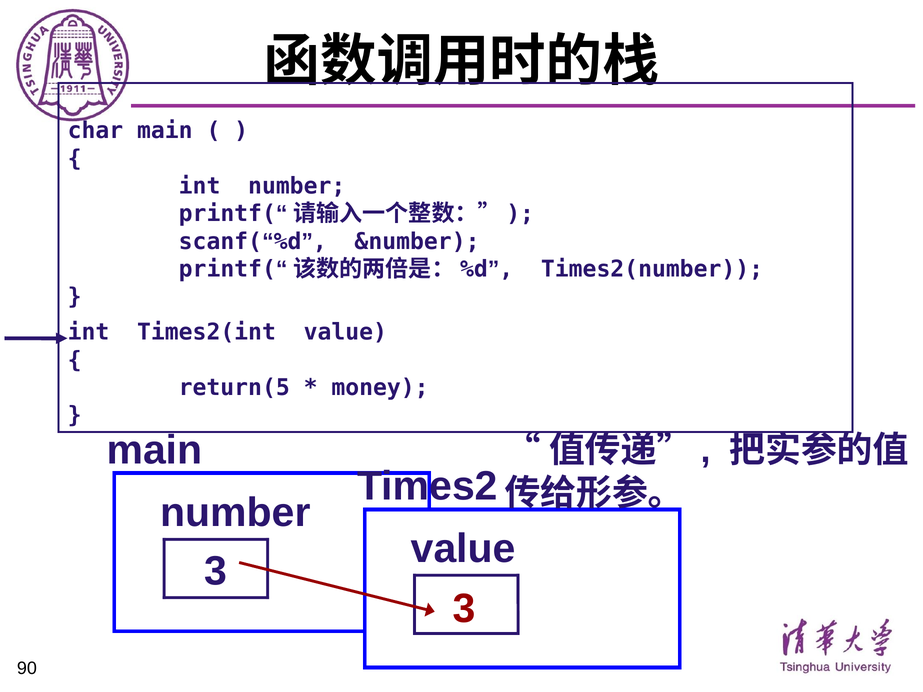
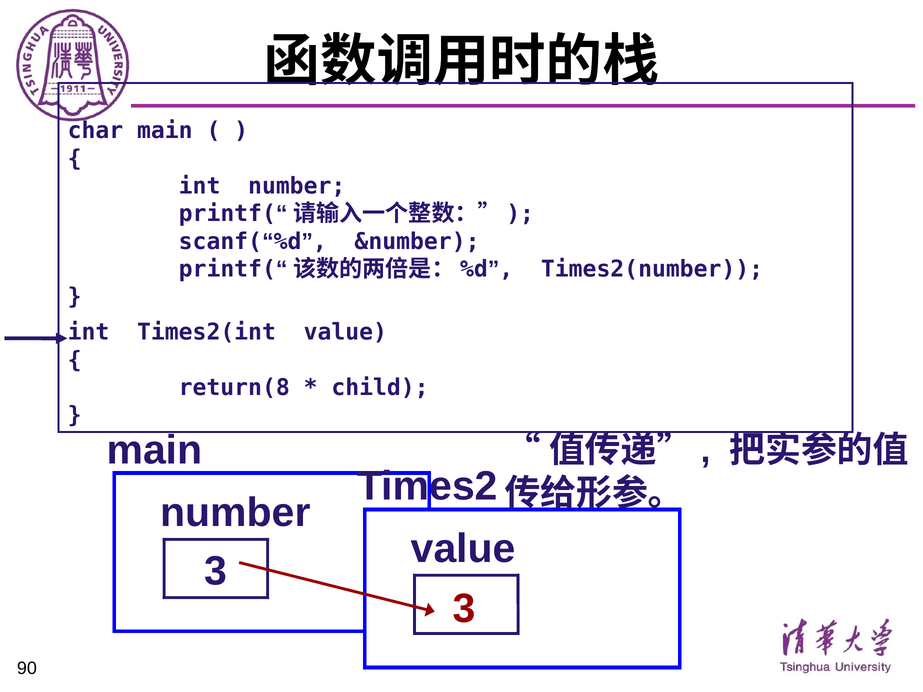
return(5: return(5 -> return(8 (234, 388)
money: money -> child (380, 388)
